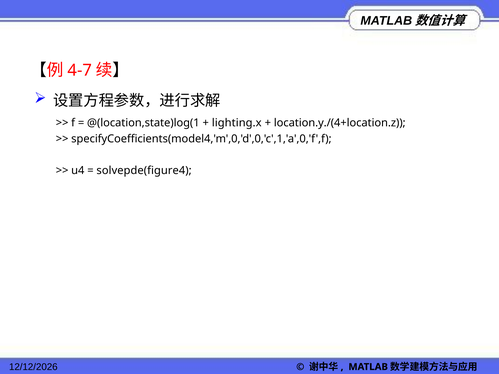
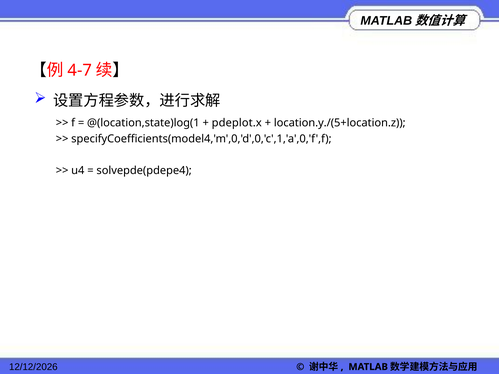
lighting.x: lighting.x -> pdeplot.x (237, 123)
location.y./(4+location.z: location.y./(4+location.z -> location.y./(5+location.z (340, 123)
solvepde(figure4: solvepde(figure4 -> solvepde(pdepe4 (144, 171)
